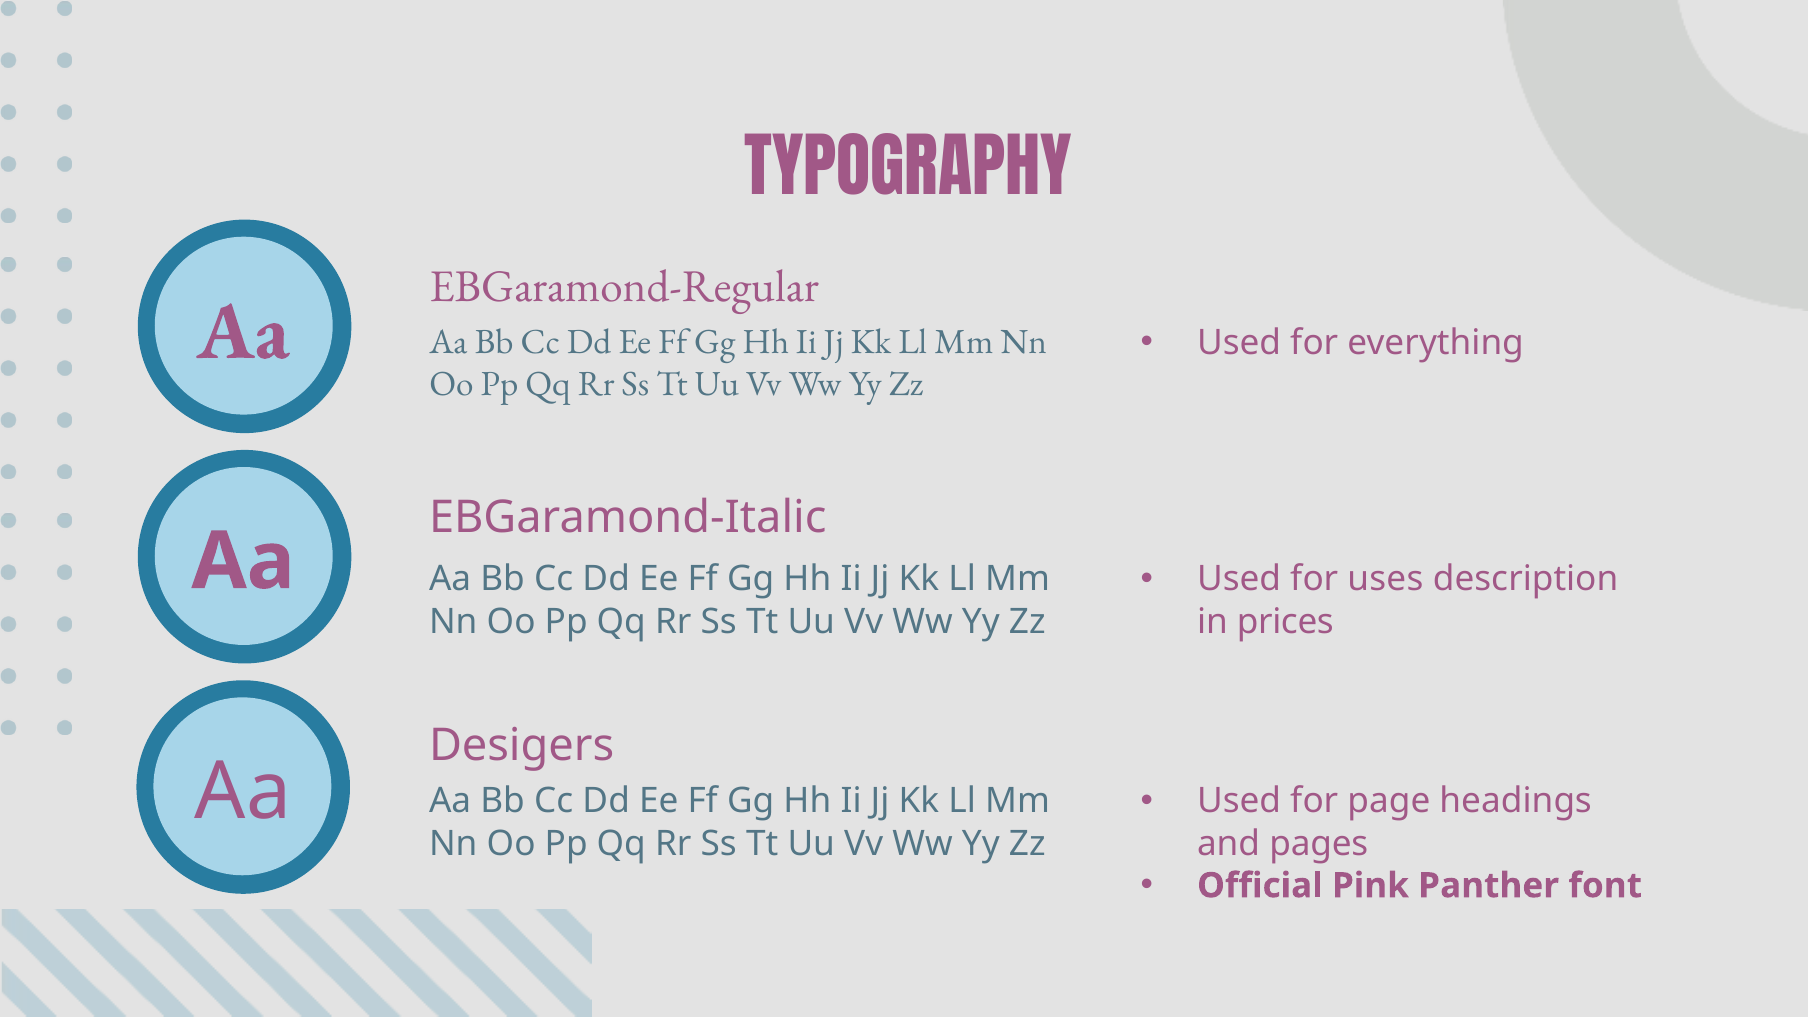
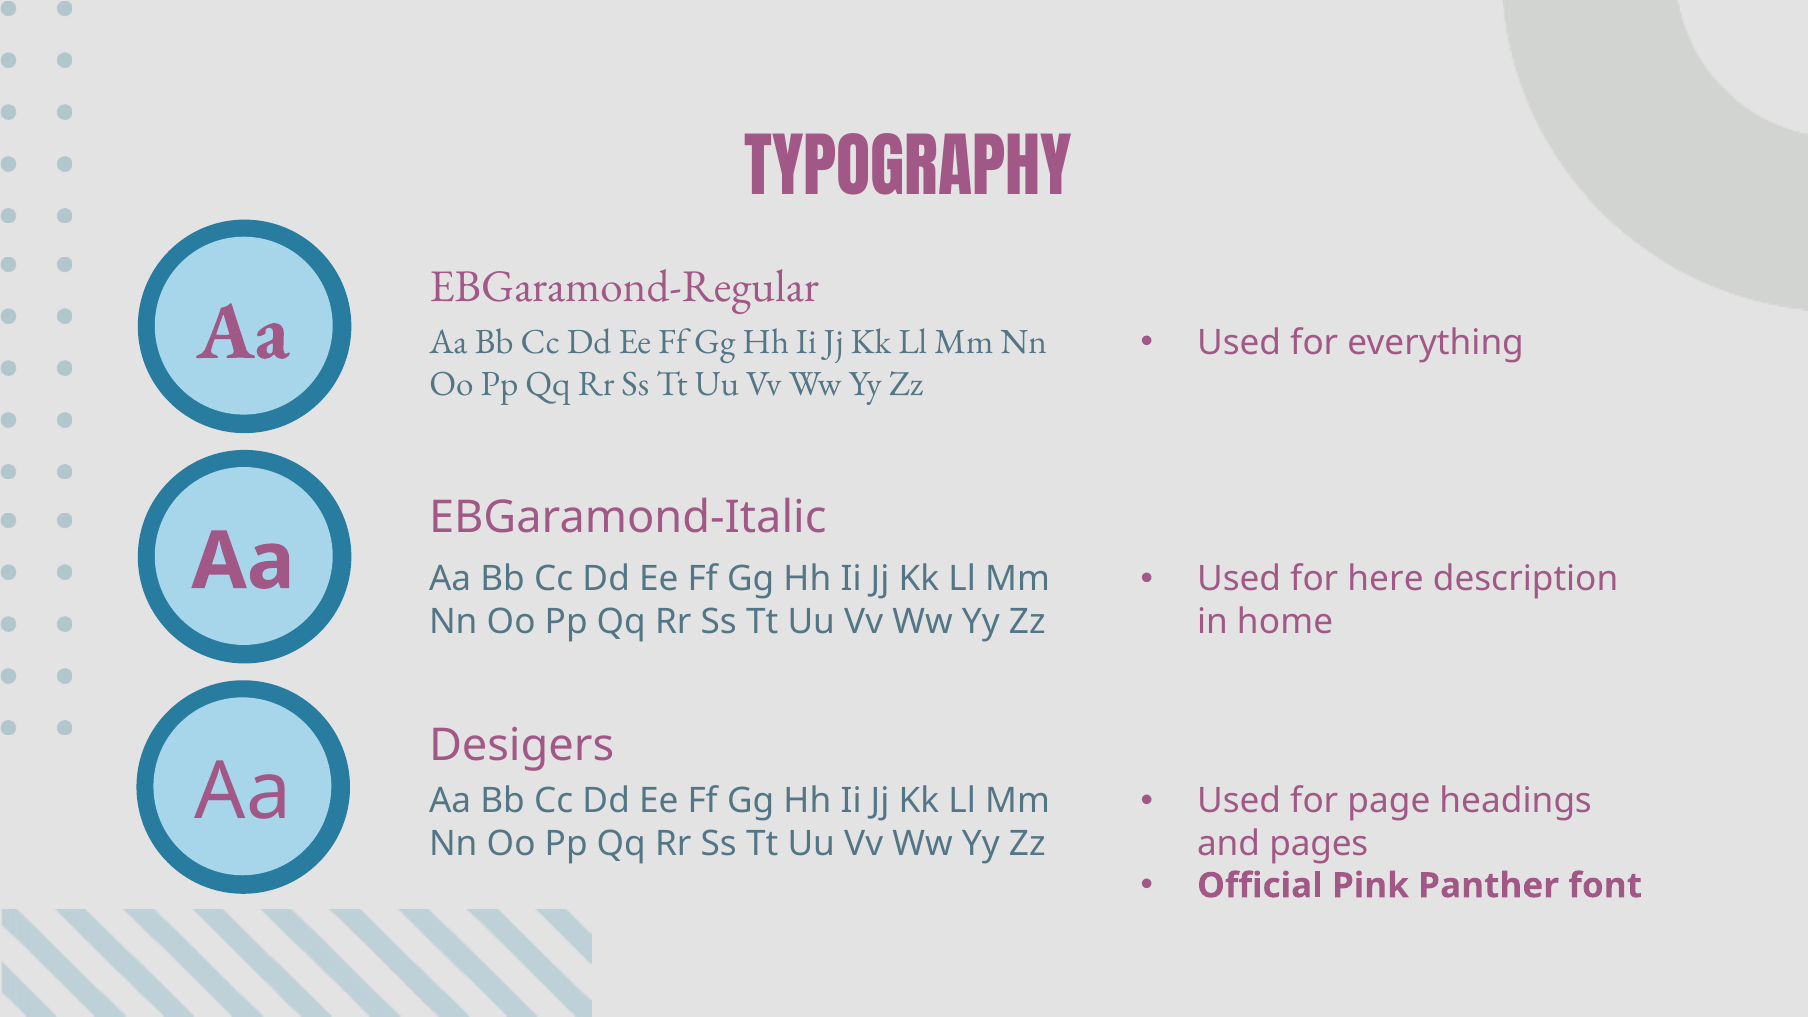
uses: uses -> here (1385, 579)
prices: prices -> home (1285, 622)
